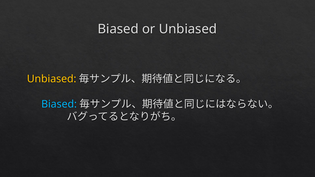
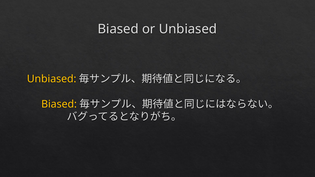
Biased colour: light blue -> yellow (59, 104)
